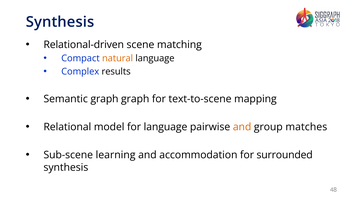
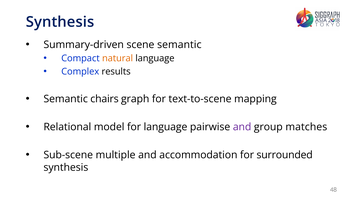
Relational-driven: Relational-driven -> Summary-driven (84, 45)
scene matching: matching -> semantic (179, 45)
Semantic graph: graph -> chairs (105, 99)
and colour: orange -> purple (242, 127)
learning: learning -> multiple (116, 155)
